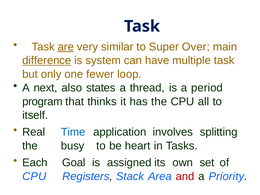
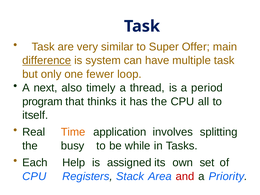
are underline: present -> none (66, 47)
Over: Over -> Offer (196, 47)
states: states -> timely (101, 88)
Time colour: blue -> orange (73, 132)
heart: heart -> while (138, 146)
Goal: Goal -> Help (74, 163)
